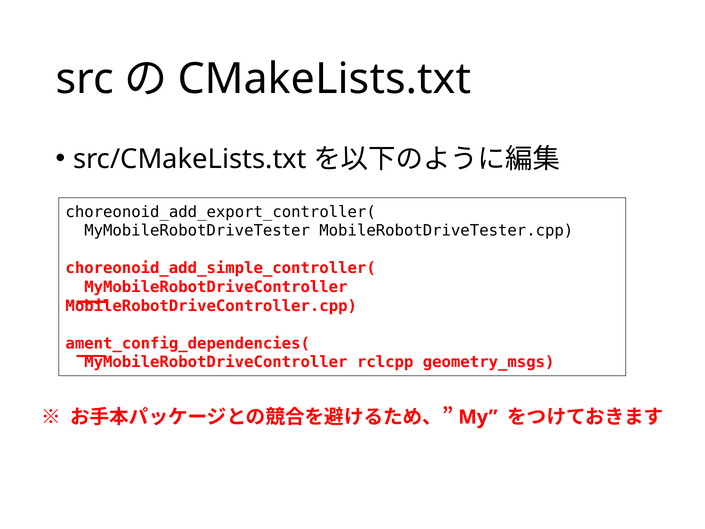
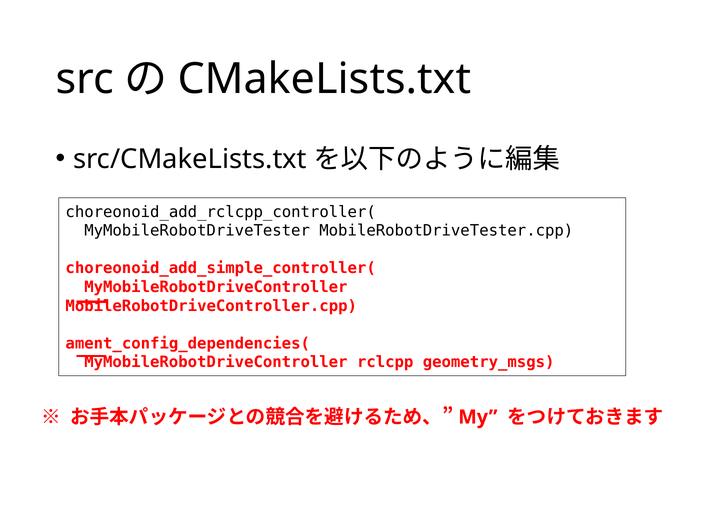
choreonoid_add_export_controller(: choreonoid_add_export_controller( -> choreonoid_add_rclcpp_controller( (221, 212)
